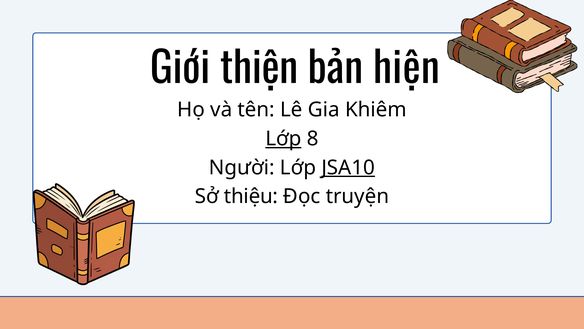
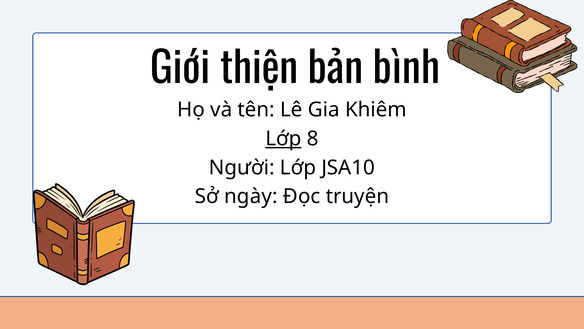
hiện: hiện -> bình (406, 69)
JSA10 underline: present -> none (348, 167)
thiệu: thiệu -> ngày (251, 196)
